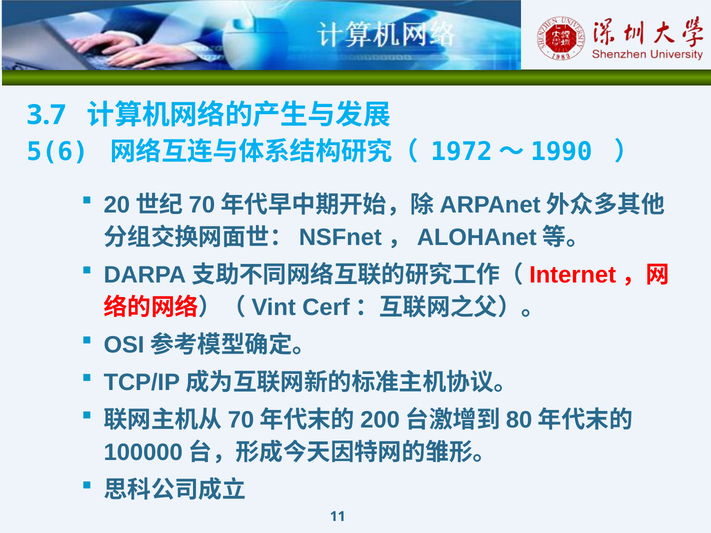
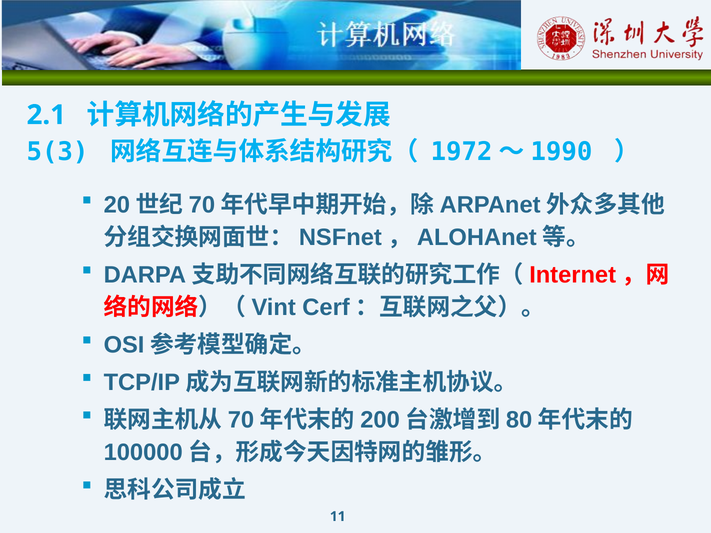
3.7: 3.7 -> 2.1 (46, 115)
5(6: 5(6 -> 5(3 (58, 152)
